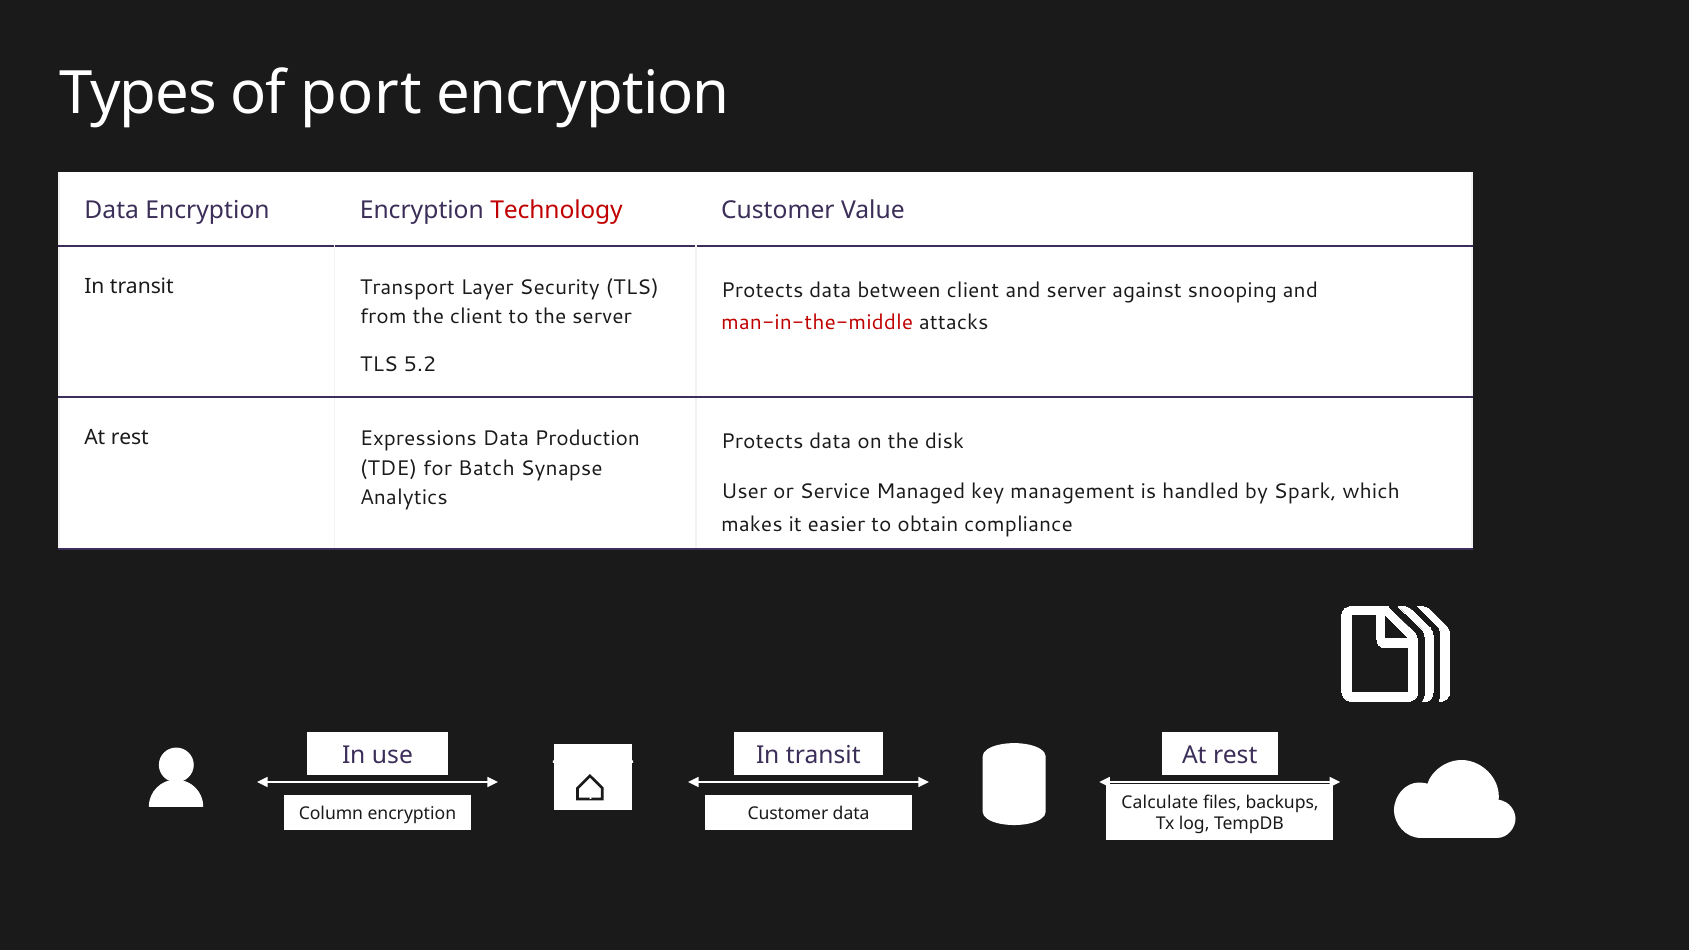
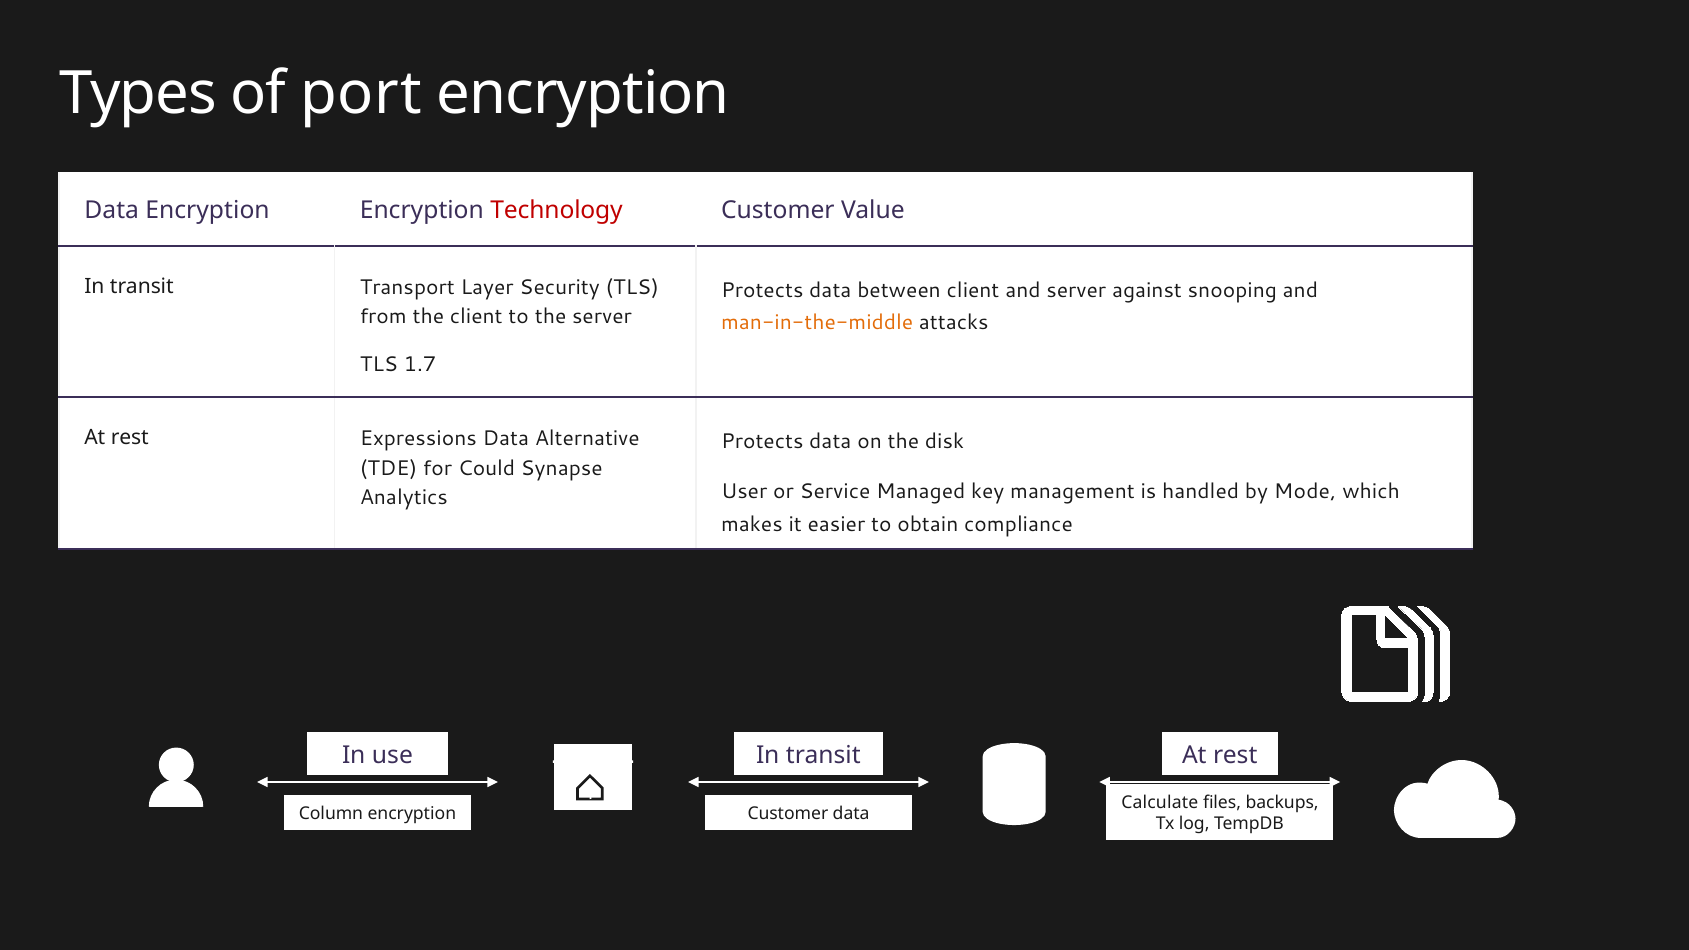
man-in-the-middle colour: red -> orange (817, 323)
5.2: 5.2 -> 1.7 (420, 364)
Production: Production -> Alternative (587, 438)
Batch: Batch -> Could (487, 468)
Spark: Spark -> Mode (1305, 492)
